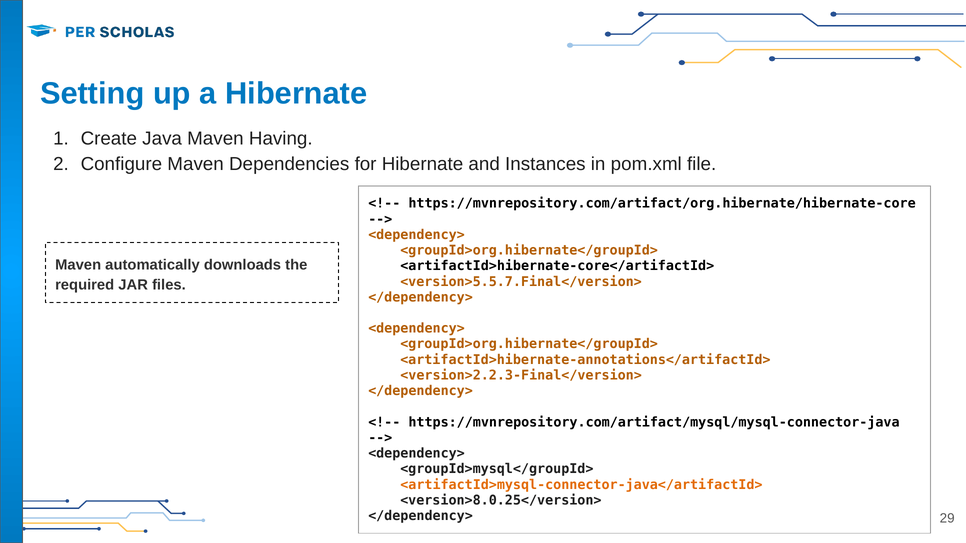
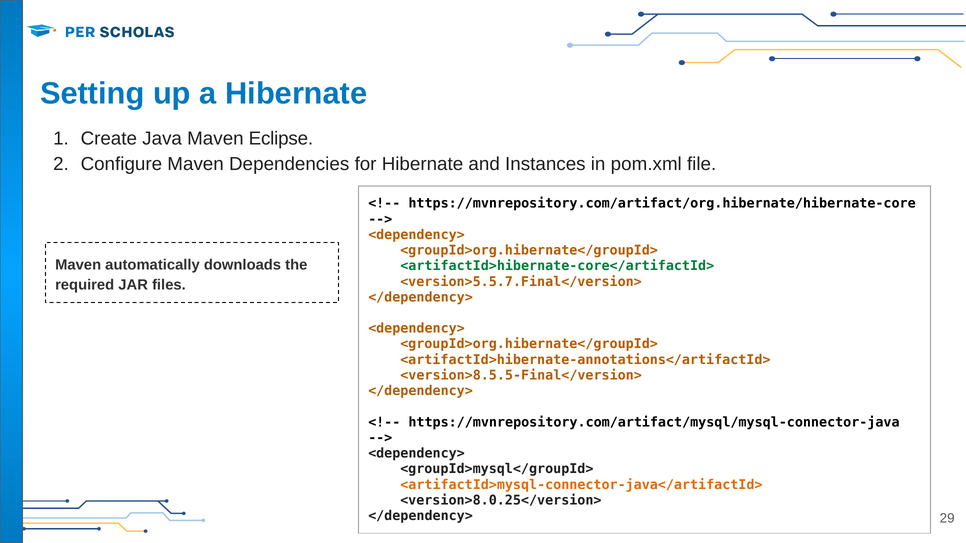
Having: Having -> Eclipse (281, 139)
<artifactId>hibernate-core</artifactId> colour: black -> green (557, 266)
<version>2.2.3-Final</version>: <version>2.2.3-Final</version> -> <version>8.5.5-Final</version> (521, 376)
